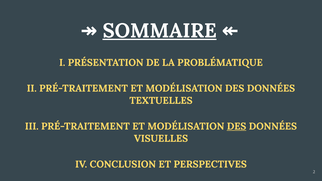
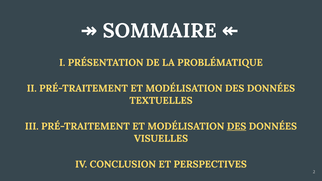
SOMMAIRE underline: present -> none (160, 31)
